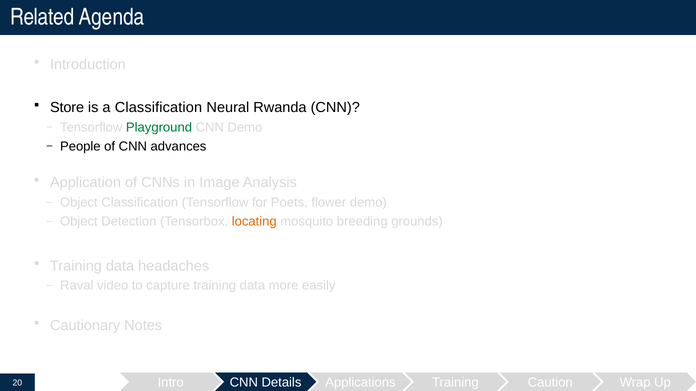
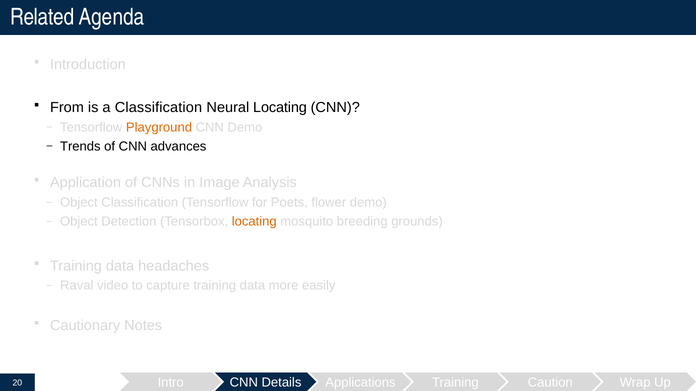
Store: Store -> From (67, 107)
Neural Rwanda: Rwanda -> Locating (280, 107)
Playground colour: green -> orange (159, 127)
People: People -> Trends (80, 147)
